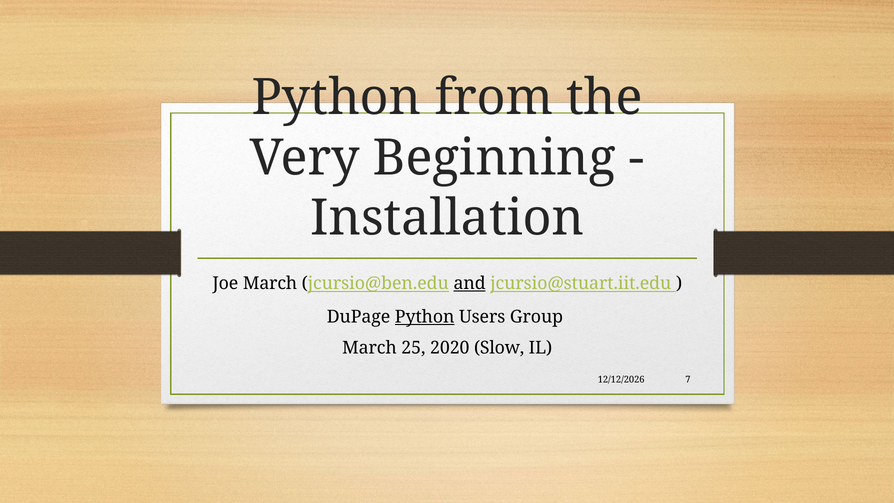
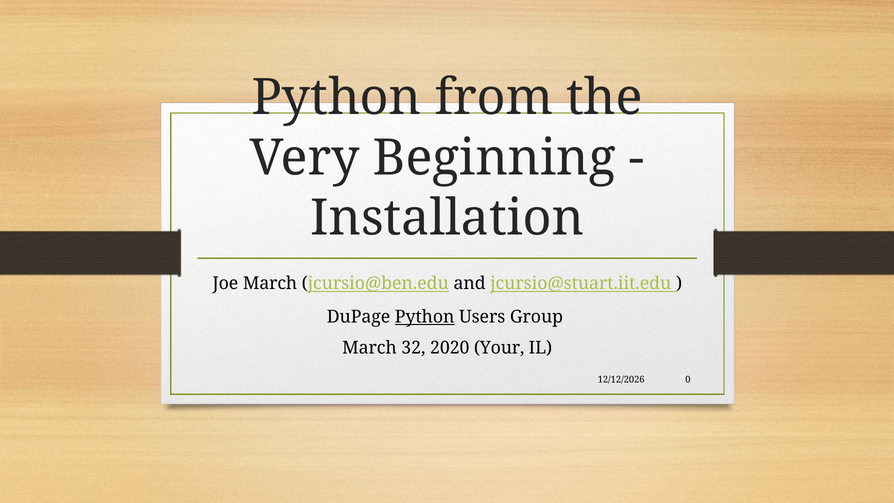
and underline: present -> none (470, 283)
25: 25 -> 32 (413, 348)
Slow: Slow -> Your (499, 348)
7: 7 -> 0 (688, 380)
